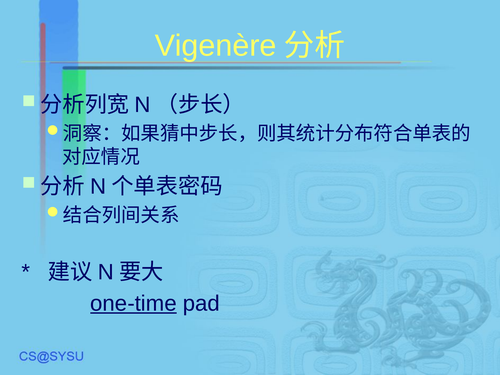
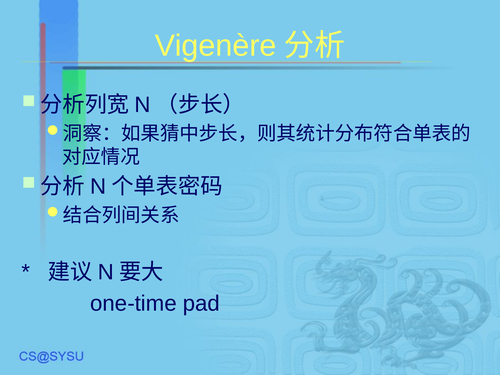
one-time underline: present -> none (133, 303)
